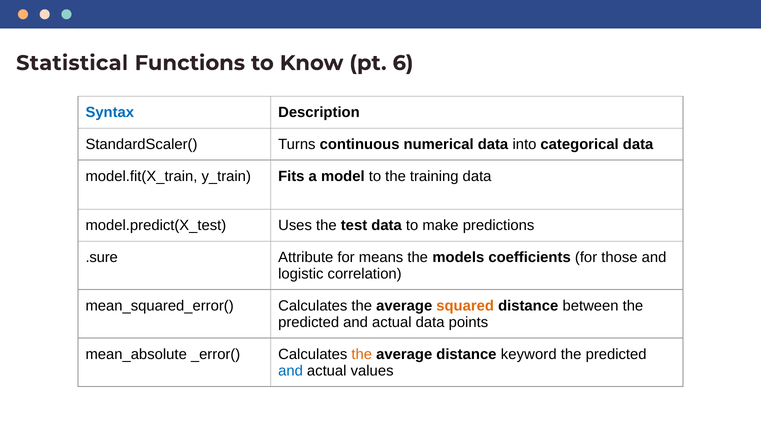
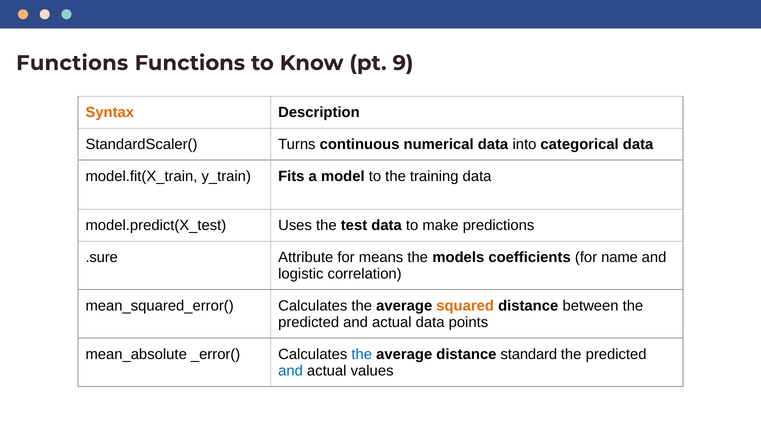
Statistical: Statistical -> Functions (72, 63)
6: 6 -> 9 (403, 63)
Syntax colour: blue -> orange (110, 113)
those: those -> name (620, 257)
the colour: orange -> blue (362, 354)
keyword: keyword -> standard (529, 354)
